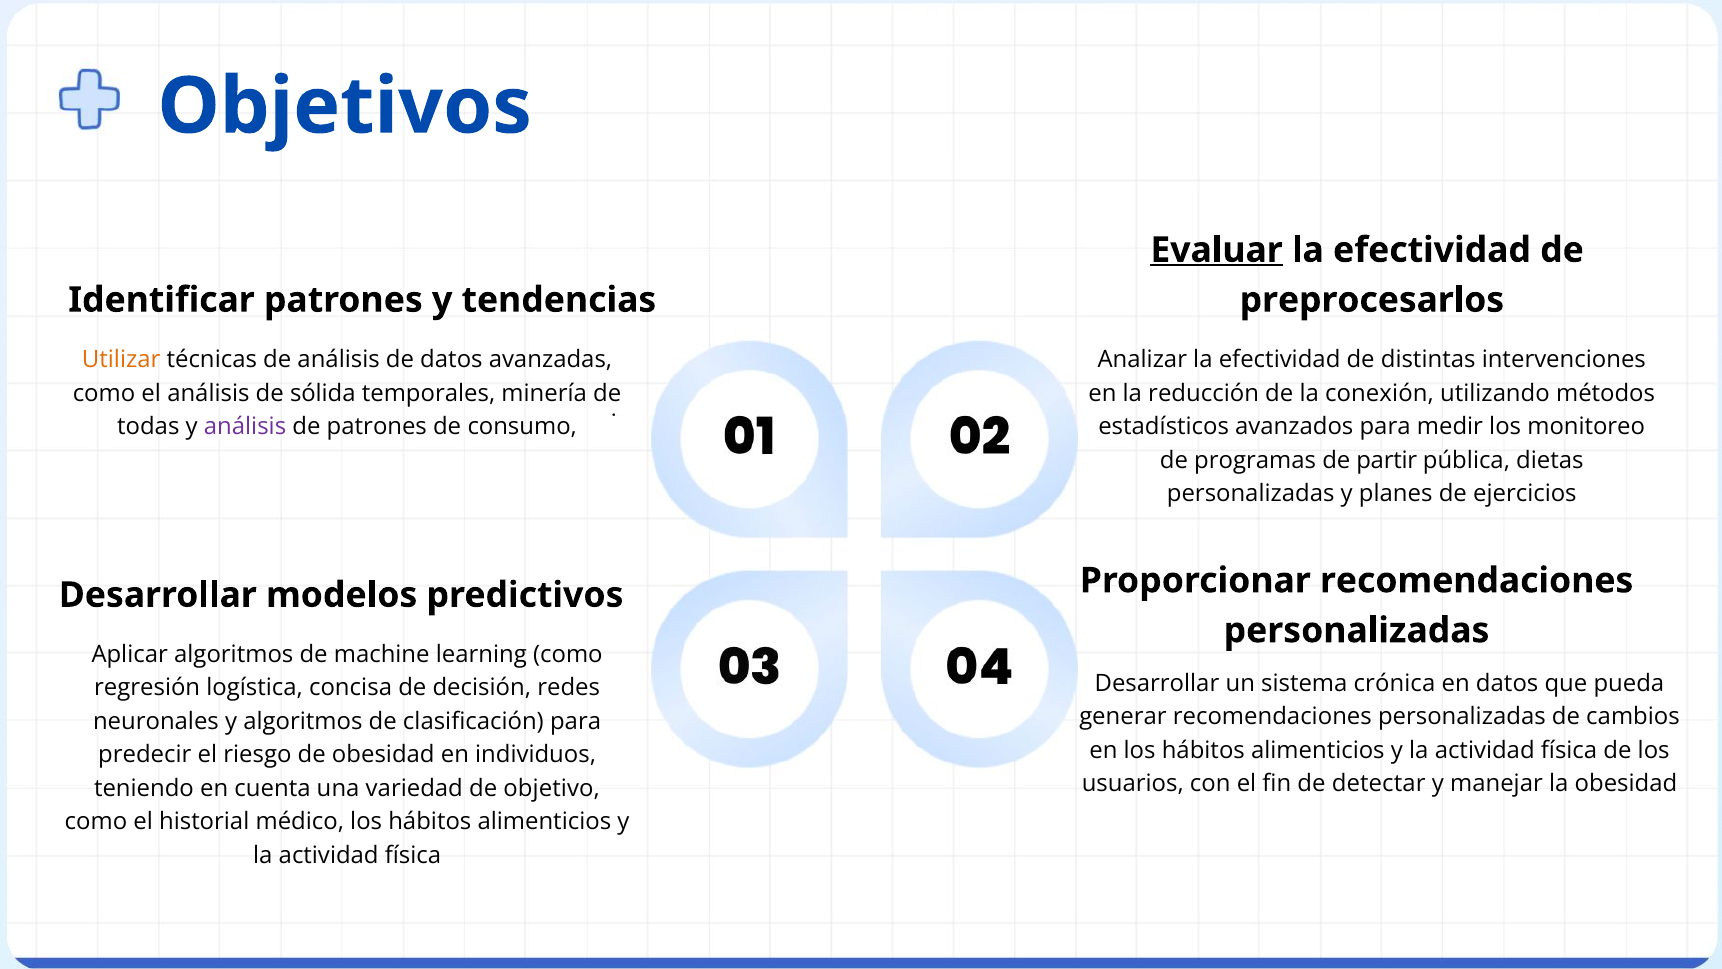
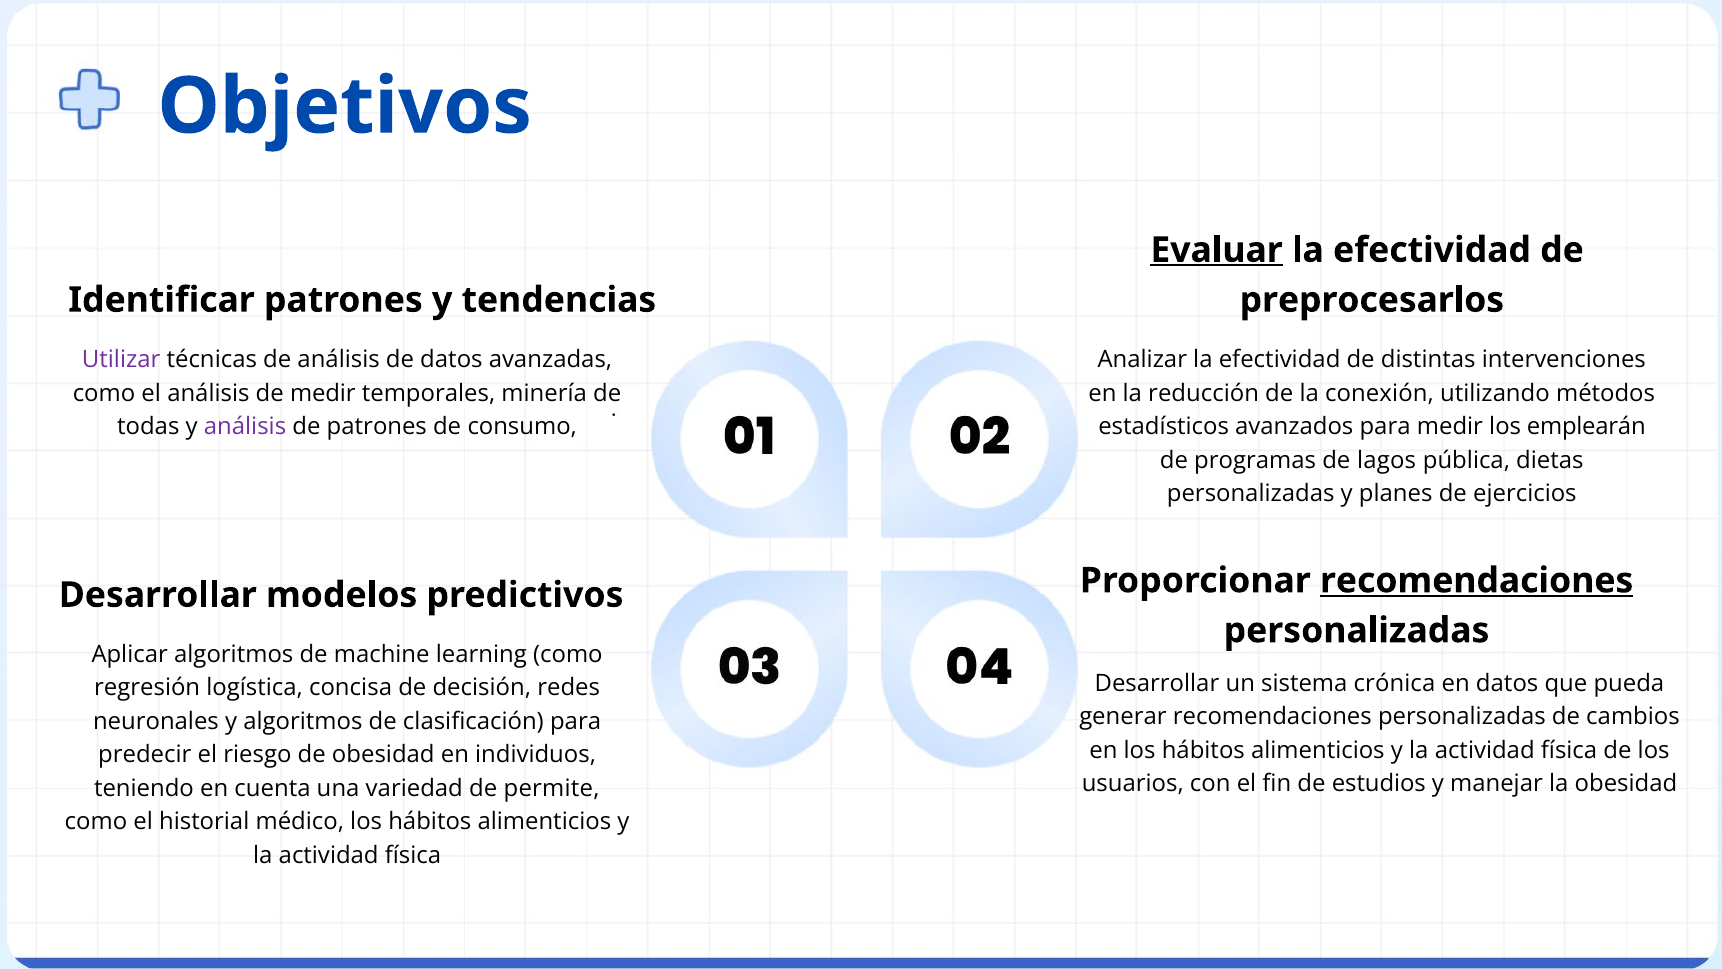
Utilizar colour: orange -> purple (121, 360)
de sólida: sólida -> medir (323, 393)
monitoreo: monitoreo -> emplearán (1586, 427)
partir: partir -> lagos (1387, 460)
recomendaciones underline: none -> present (1477, 580)
detectar: detectar -> estudios (1379, 784)
objetivo: objetivo -> permite (552, 788)
